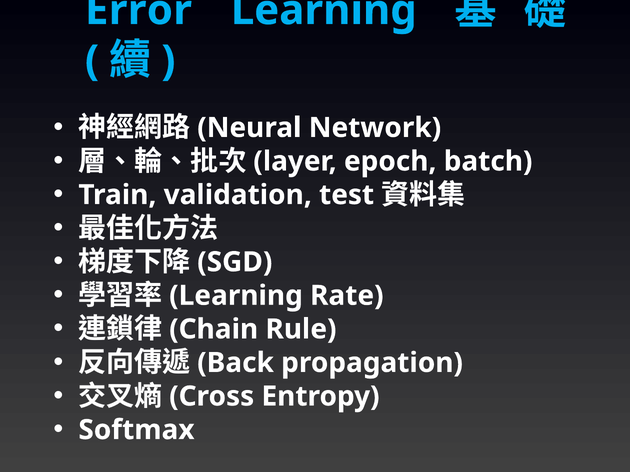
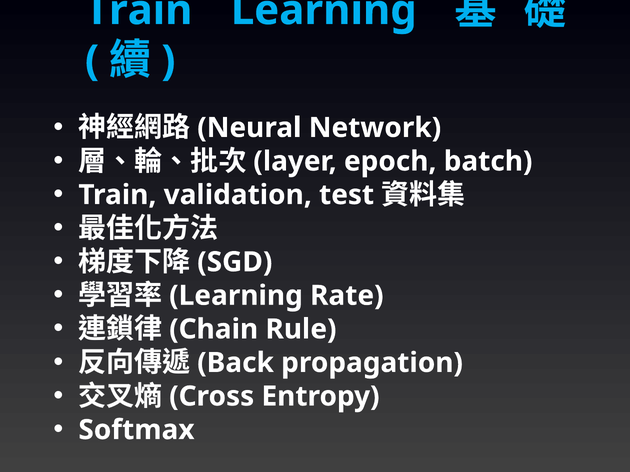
Error: Error -> Train (139, 10)
